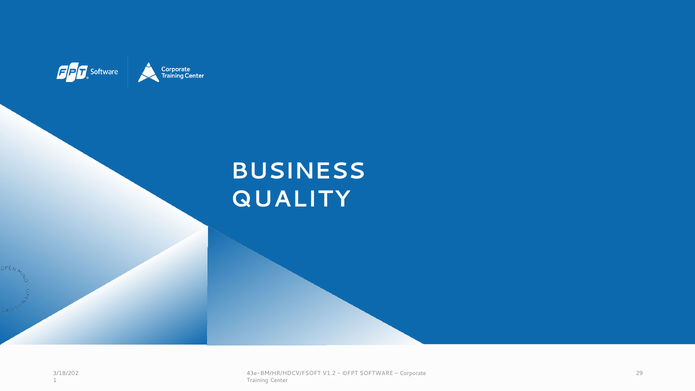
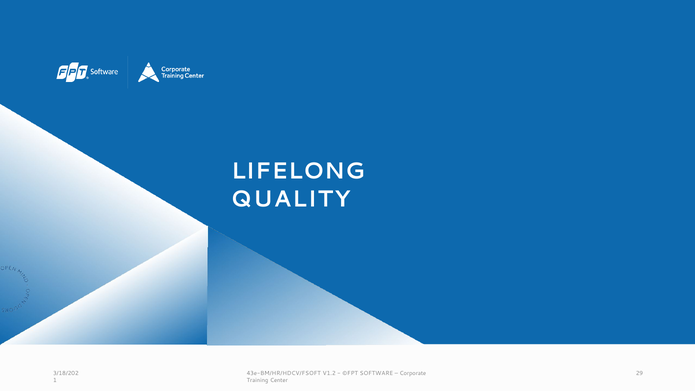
BUSINESS: BUSINESS -> LIFELONG (298, 171)
